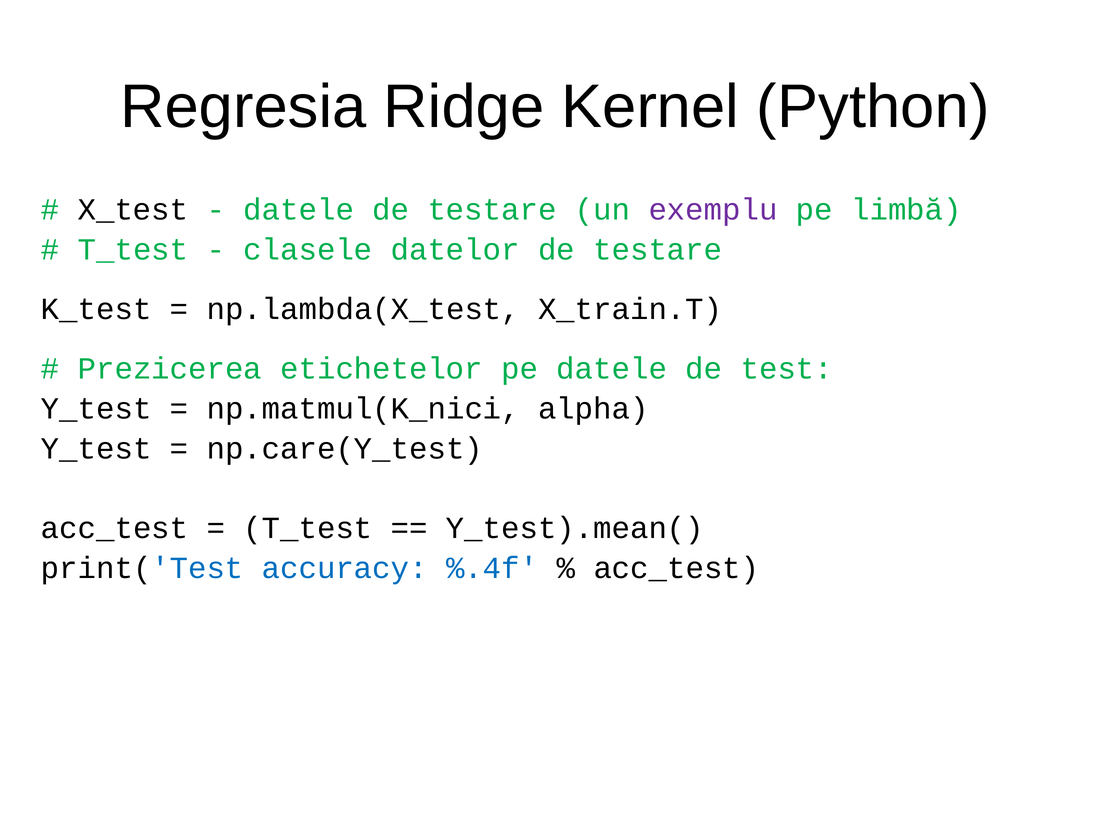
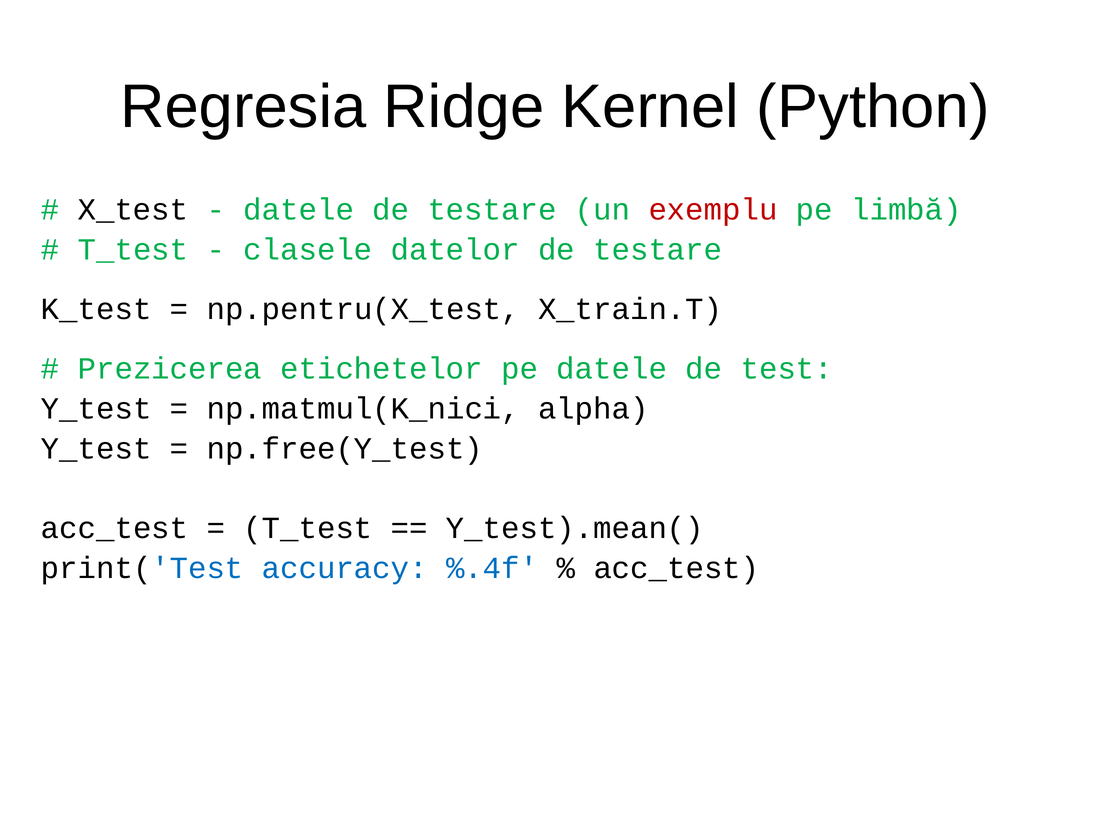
exemplu colour: purple -> red (713, 210)
np.lambda(X_test: np.lambda(X_test -> np.pentru(X_test (363, 309)
np.care(Y_test: np.care(Y_test -> np.free(Y_test (345, 449)
